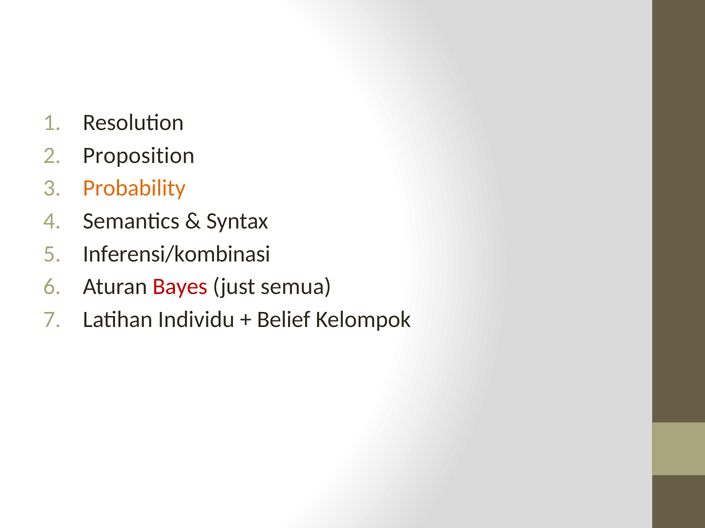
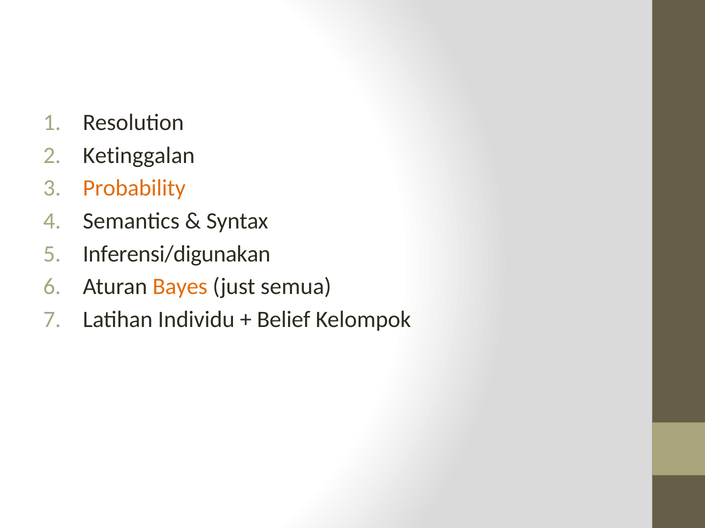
Proposition: Proposition -> Ketinggalan (139, 156)
Inferensi/kombinasi: Inferensi/kombinasi -> Inferensi/digunakan (177, 254)
Bayes colour: red -> orange (180, 287)
